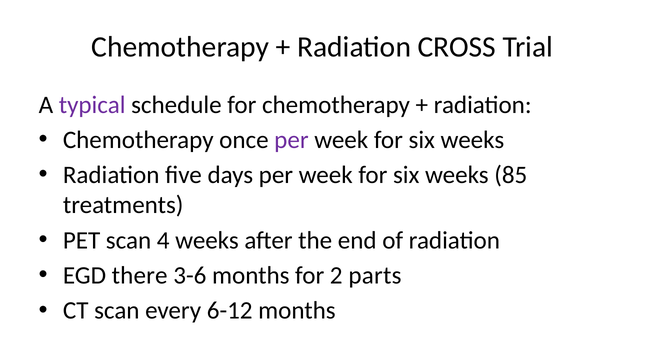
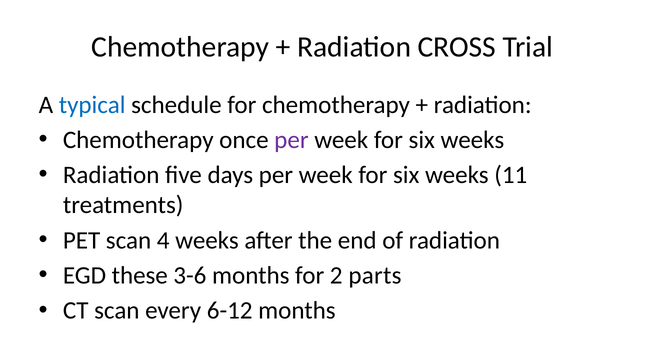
typical colour: purple -> blue (92, 105)
85: 85 -> 11 (511, 175)
there: there -> these (140, 275)
